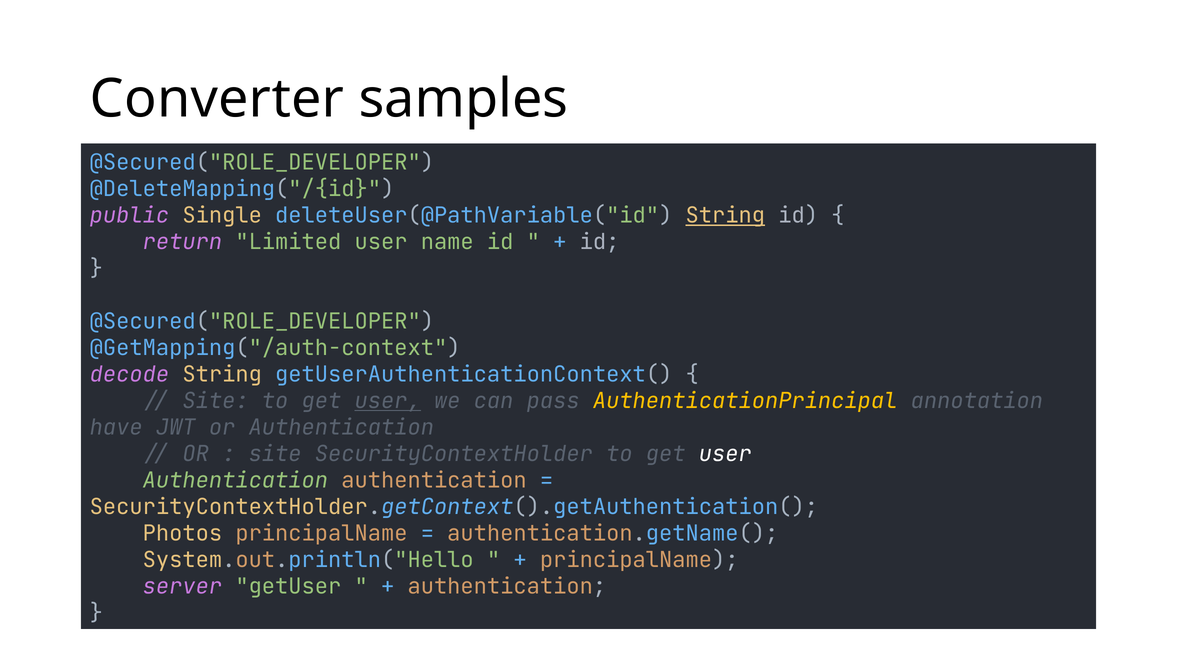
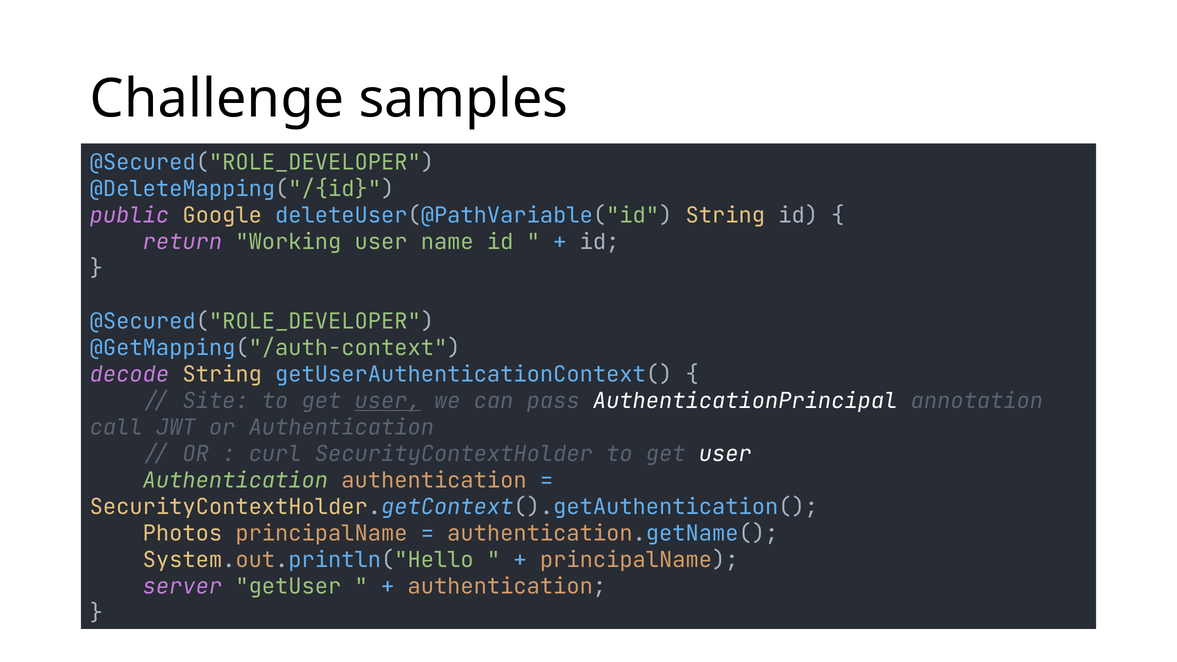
Converter: Converter -> Challenge (217, 99)
Single: Single -> Google (222, 216)
String underline: present -> none (725, 216)
Limited: Limited -> Working (288, 242)
AuthenticationPrincipal colour: yellow -> white (745, 401)
have: have -> call (116, 428)
site: site -> curl (275, 454)
